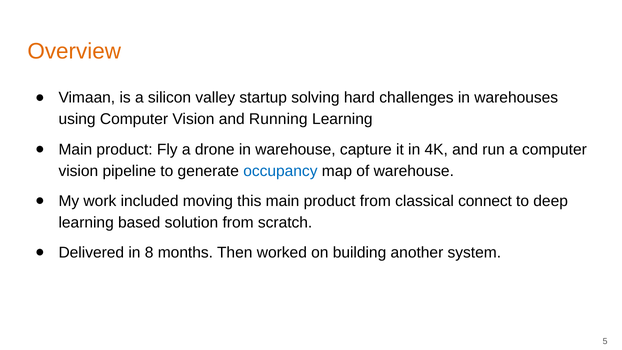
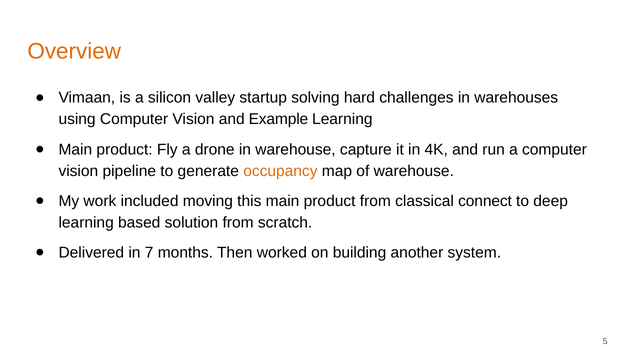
Running: Running -> Example (278, 119)
occupancy colour: blue -> orange (280, 171)
8: 8 -> 7 (149, 252)
